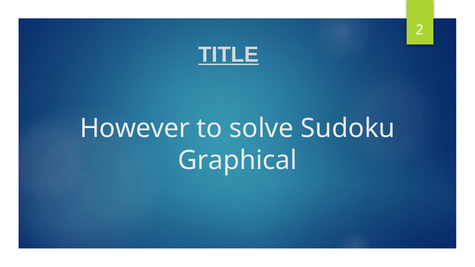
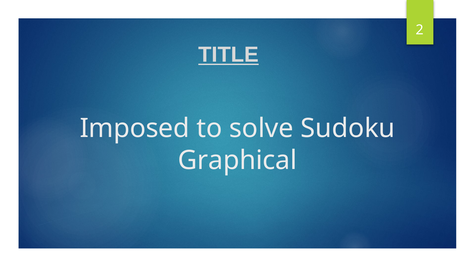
However: However -> Imposed (135, 128)
